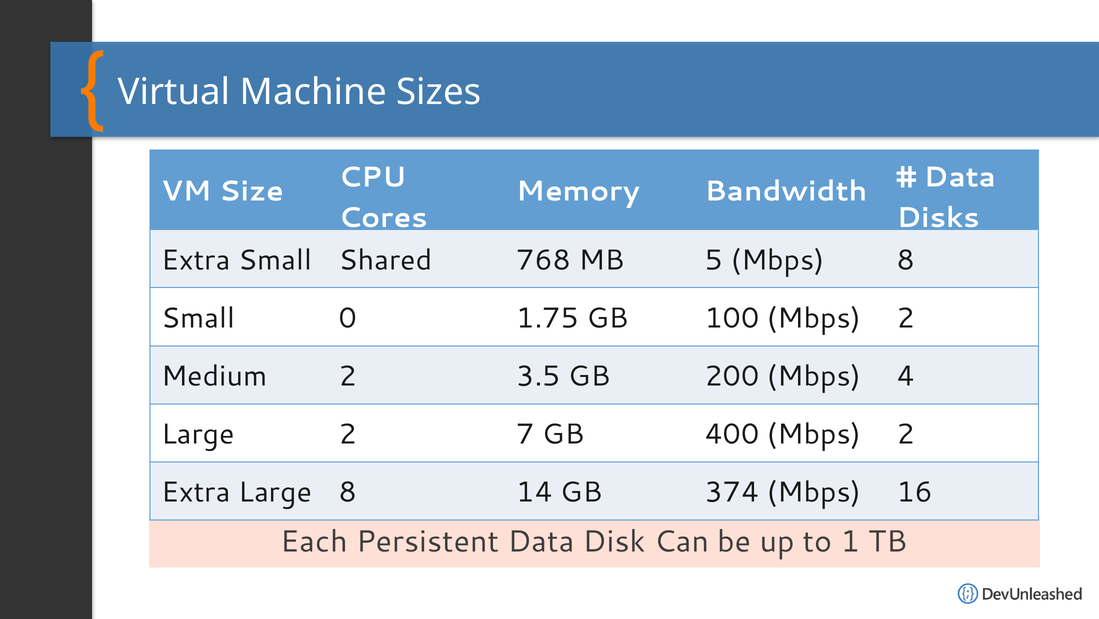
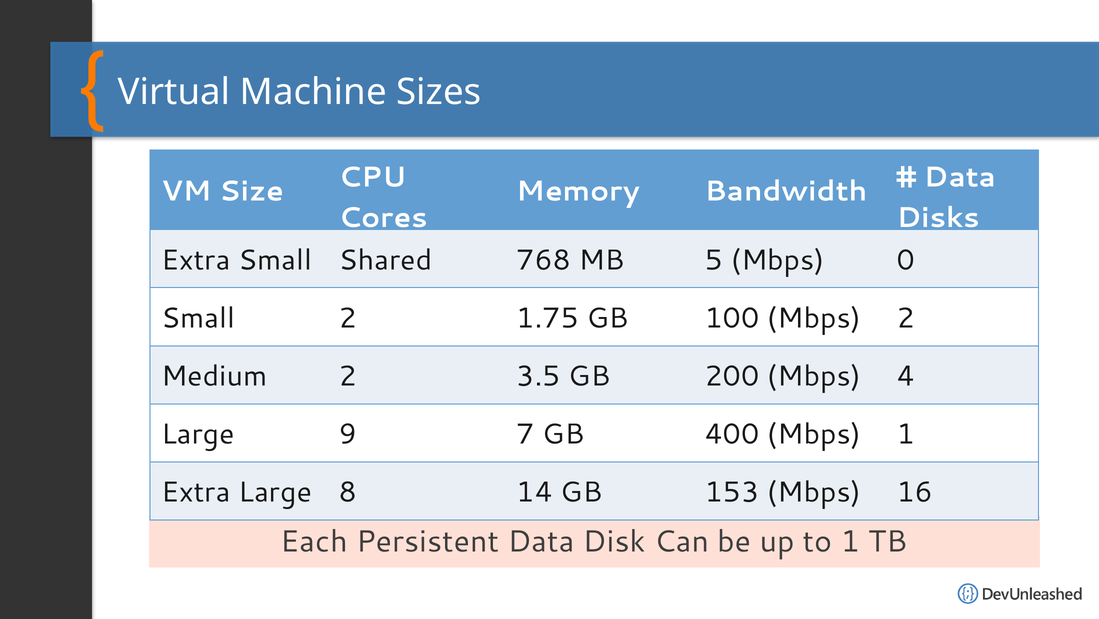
Mbps 8: 8 -> 0 (906, 260)
Small 0: 0 -> 2 (348, 318)
Large 2: 2 -> 9 (348, 434)
400 Mbps 2: 2 -> 1 (906, 434)
374: 374 -> 153 (732, 492)
